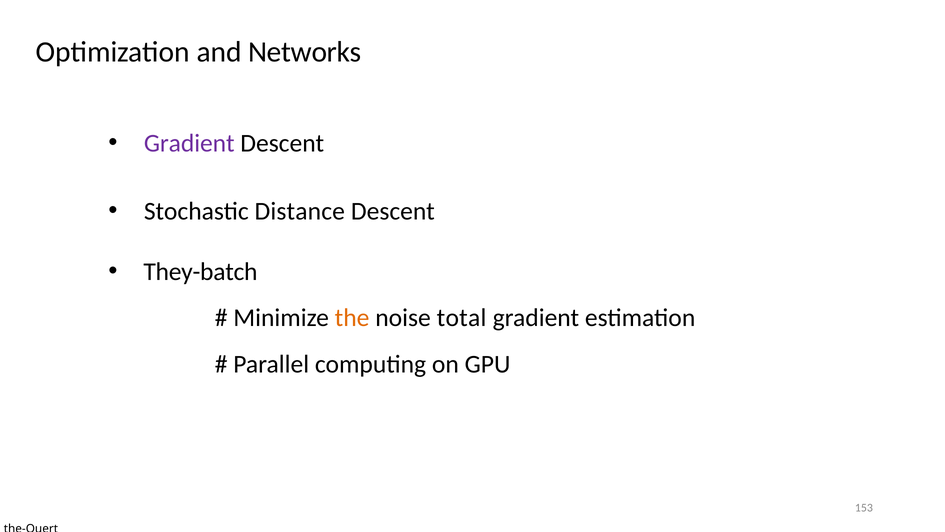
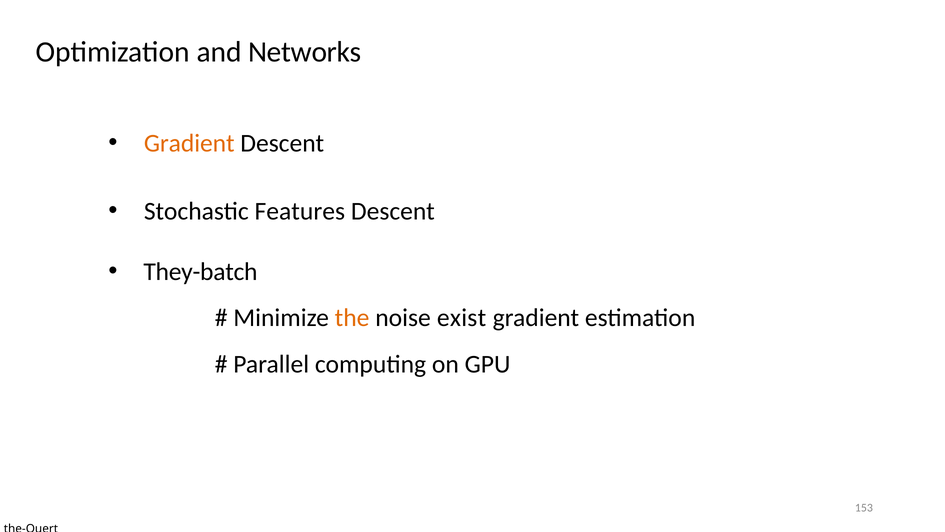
Gradient colour: purple -> orange (189, 143)
Distance: Distance -> Features (300, 211)
total: total -> exist (462, 318)
